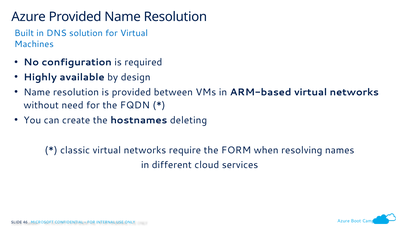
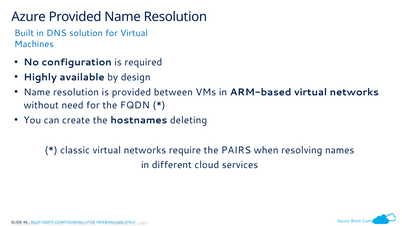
FORM: FORM -> PAIRS (236, 150)
